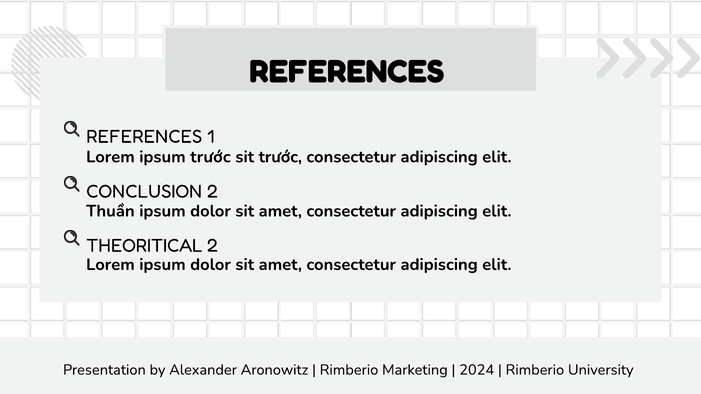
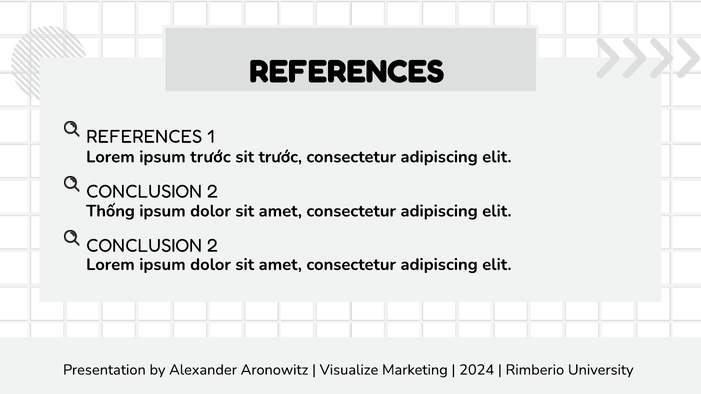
Thuần: Thuần -> Thống (110, 211)
THEORITICAL: THEORITICAL -> CONCLUSION (144, 246)
Rimberio: Rimberio -> Visualize (349, 370)
